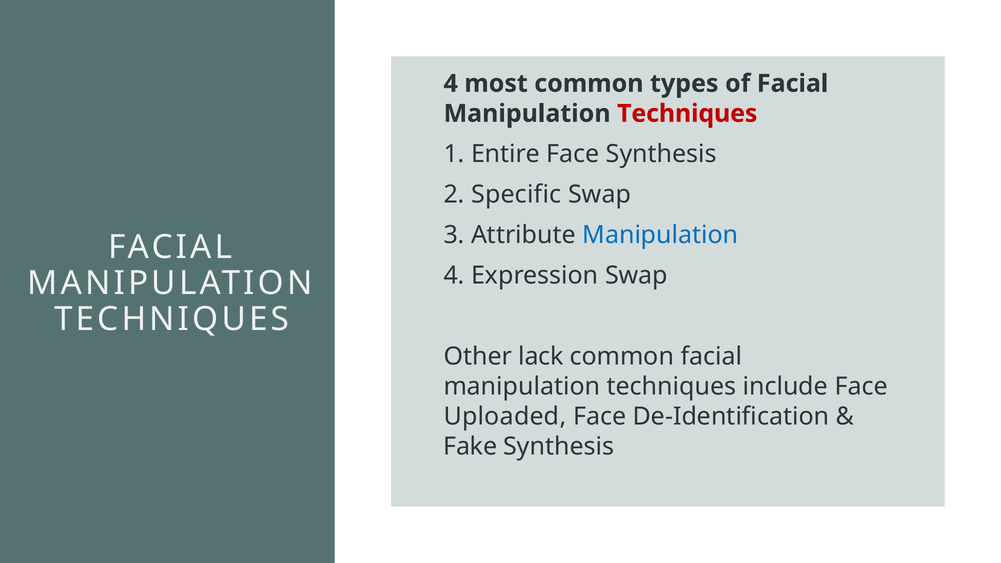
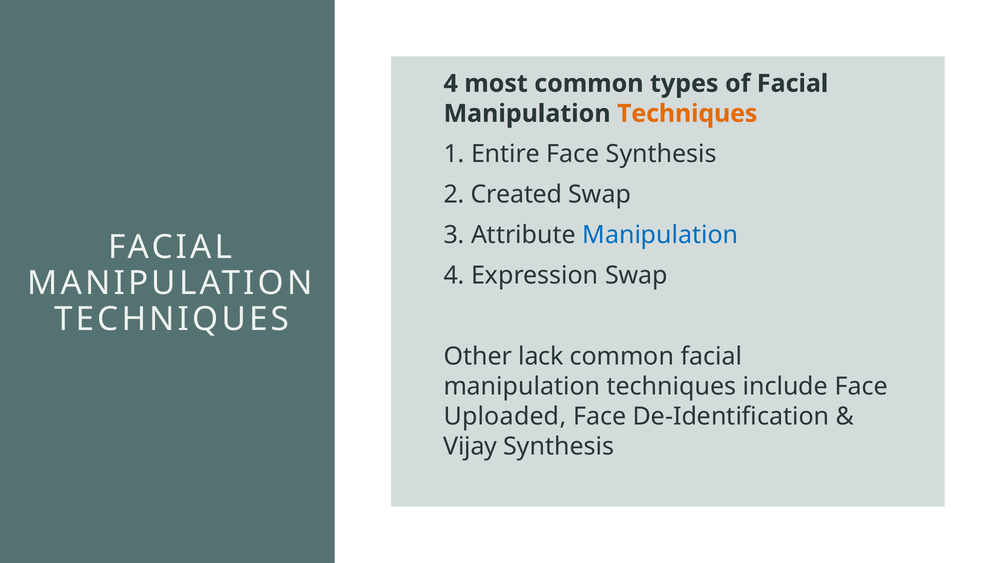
Techniques colour: red -> orange (687, 114)
Specific: Specific -> Created (517, 194)
Fake: Fake -> Vijay (470, 446)
